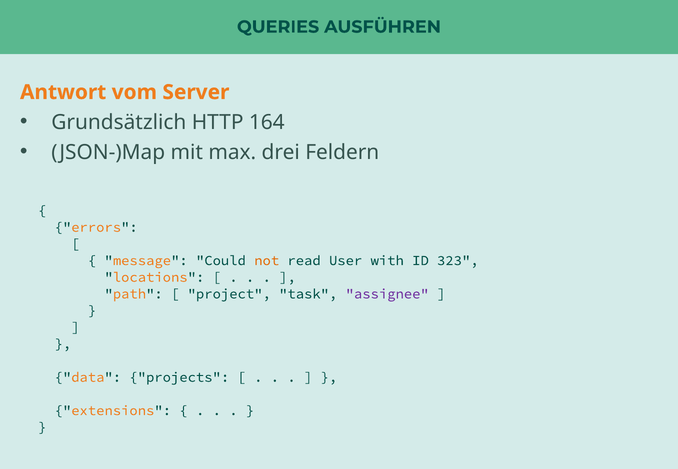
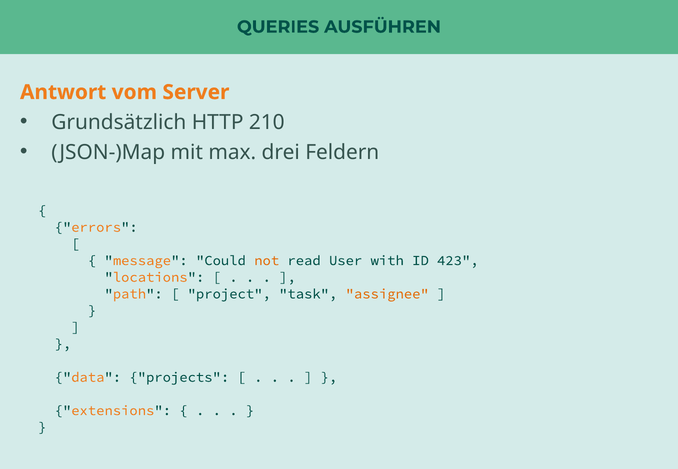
164: 164 -> 210 (267, 122)
323: 323 -> 423 (458, 261)
assignee colour: purple -> orange (387, 294)
